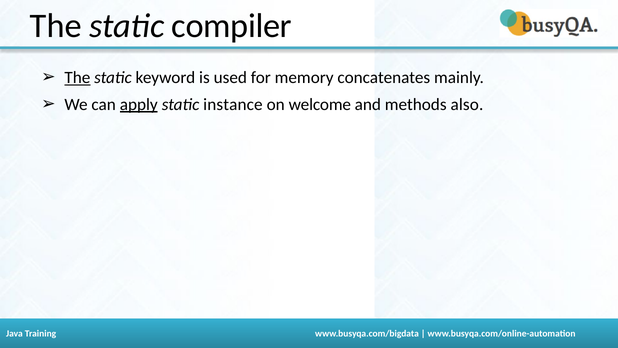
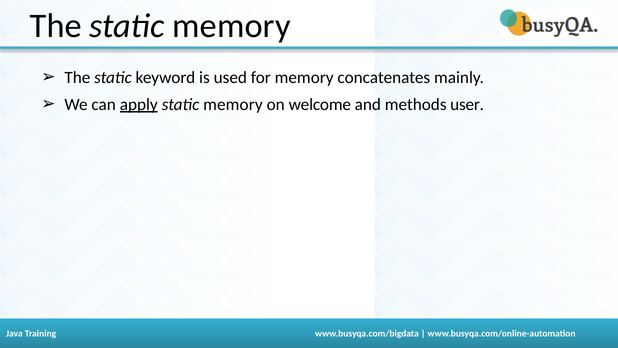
The static compiler: compiler -> memory (231, 26)
The underline: present -> none (77, 77)
instance: instance -> memory (233, 104)
also: also -> user (467, 104)
